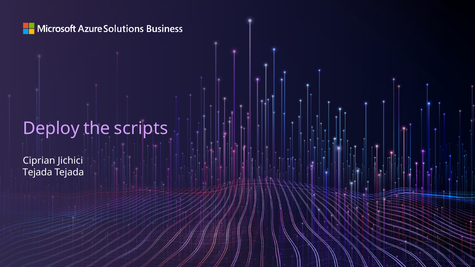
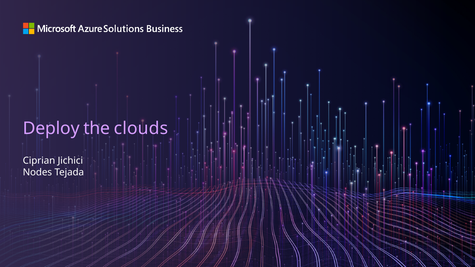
scripts: scripts -> clouds (141, 128)
Tejada: Tejada -> Nodes (37, 172)
